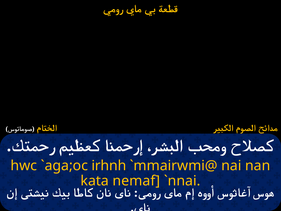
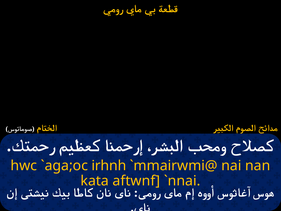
nemaf: nemaf -> aftwnf (136, 181)
